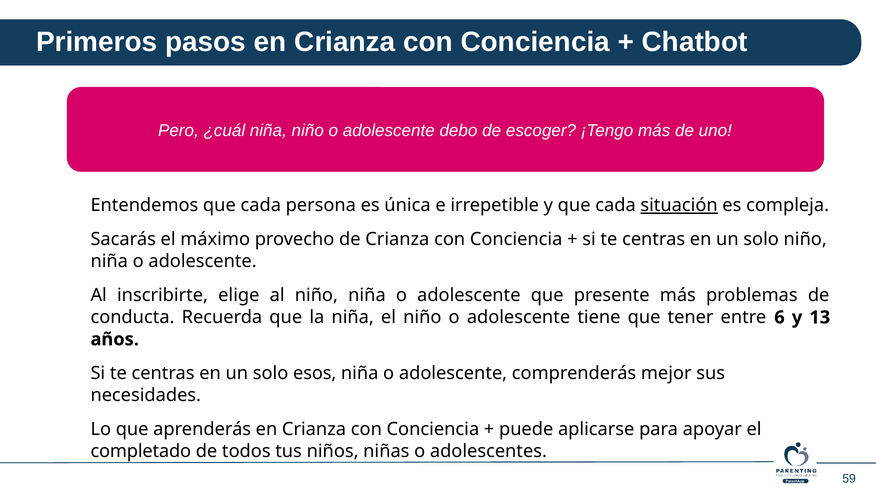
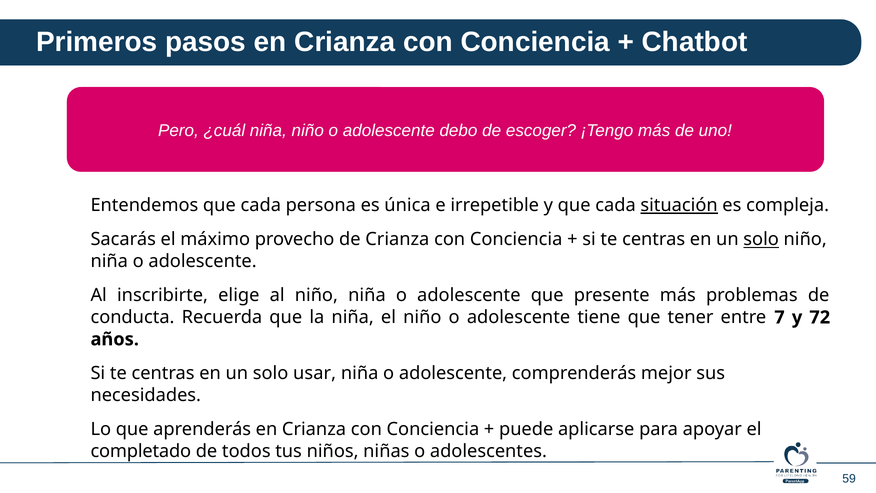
solo underline: none -> present (761, 239)
6: 6 -> 7 (779, 317)
13: 13 -> 72 (820, 317)
esos: esos -> usar (315, 373)
